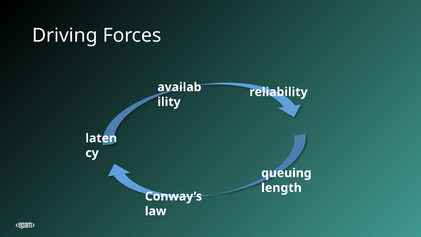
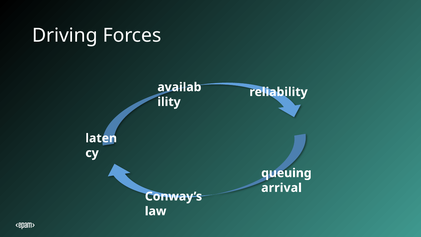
length: length -> arrival (281, 188)
